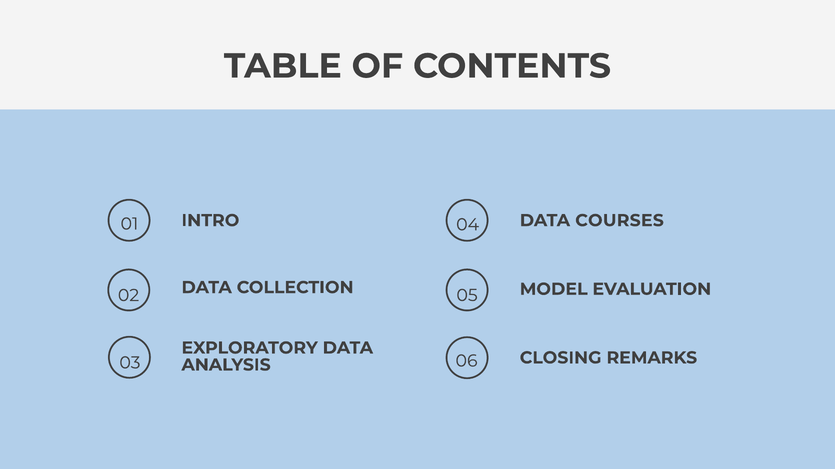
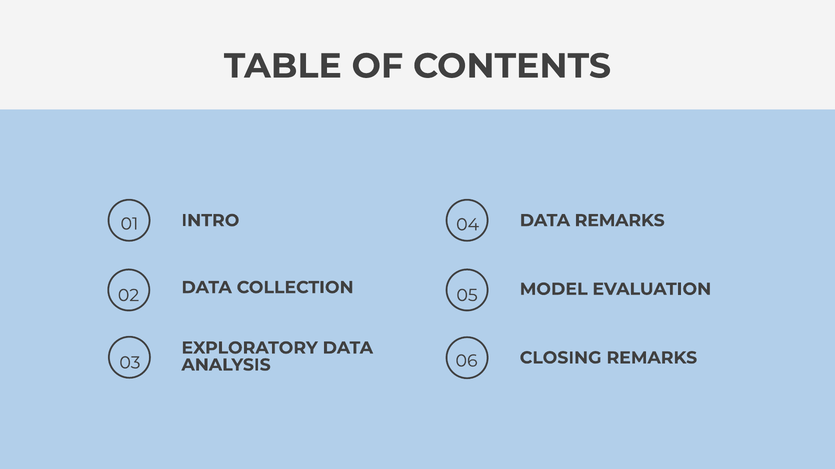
DATA COURSES: COURSES -> REMARKS (620, 221)
